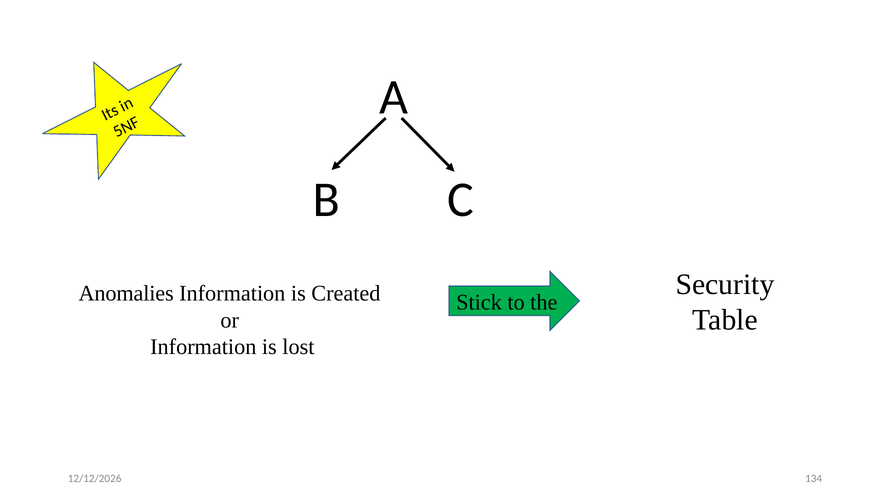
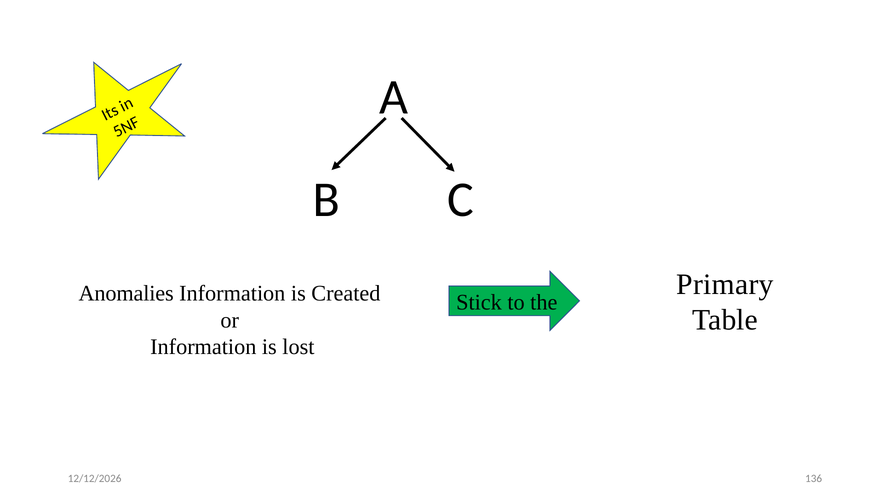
Security: Security -> Primary (725, 284)
134: 134 -> 136 (814, 478)
